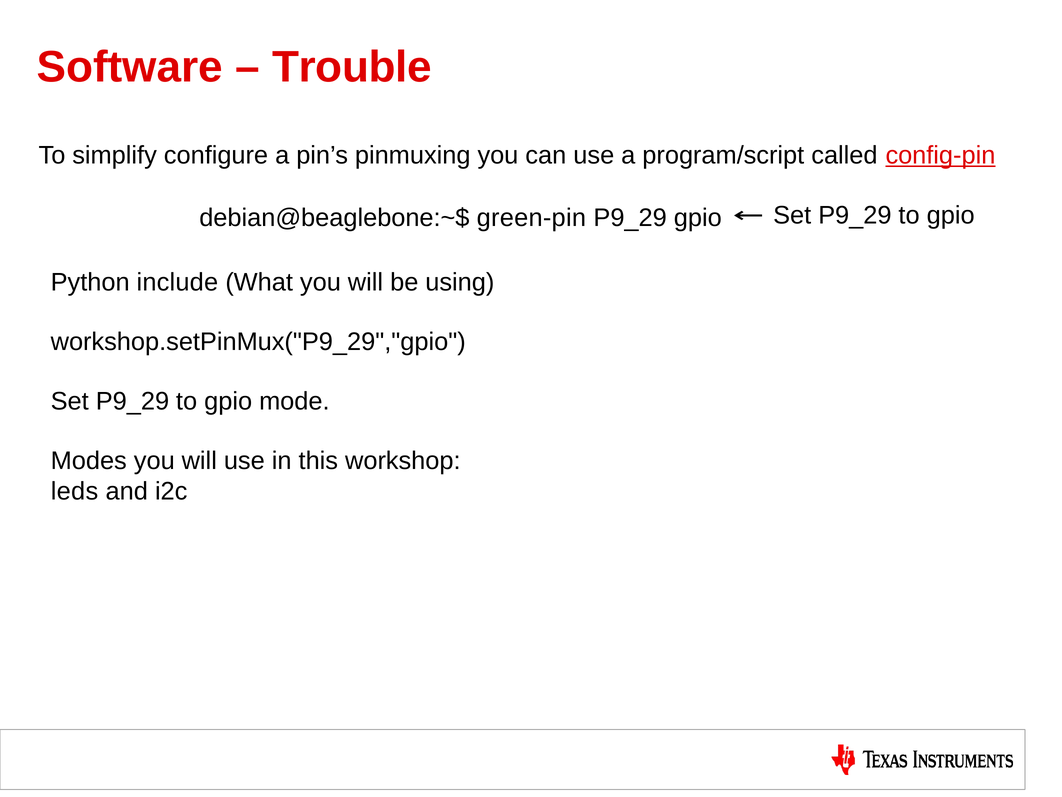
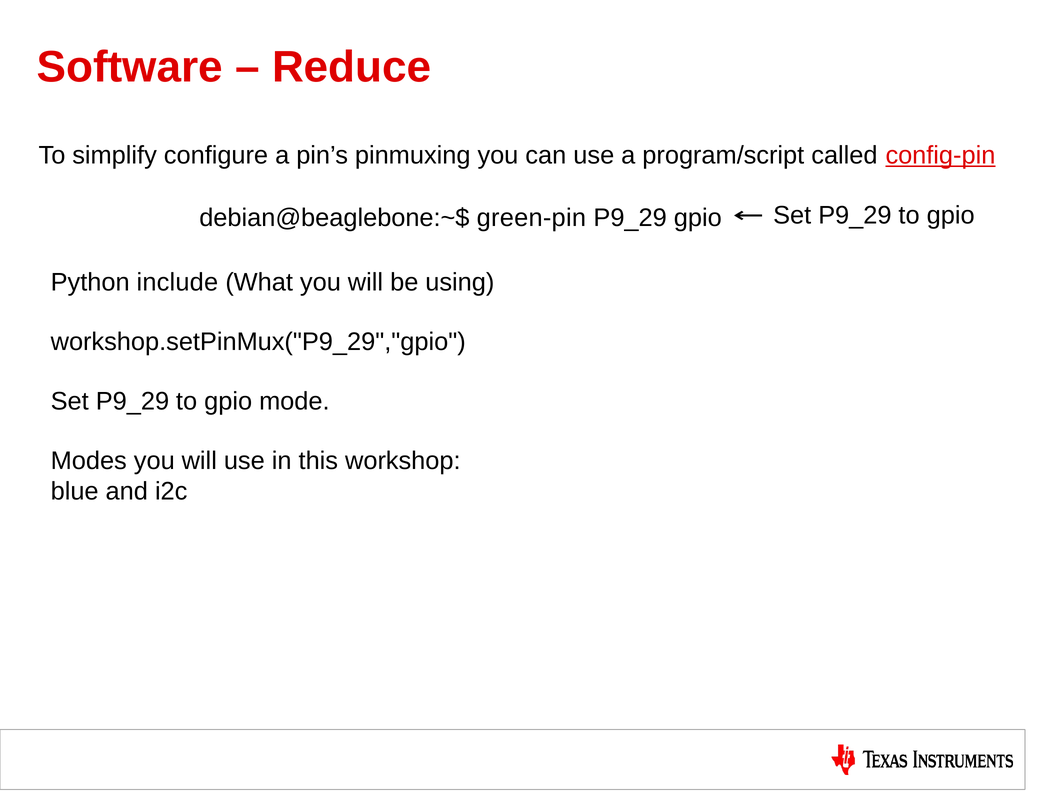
Trouble: Trouble -> Reduce (352, 67)
leds: leds -> blue (75, 491)
